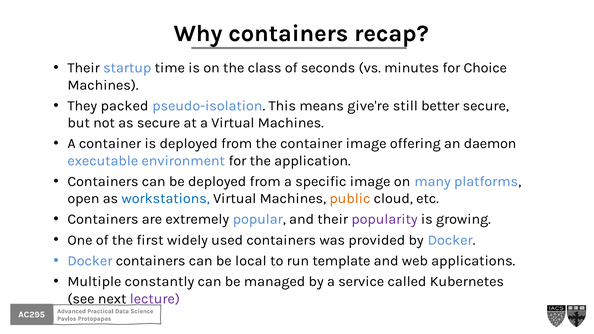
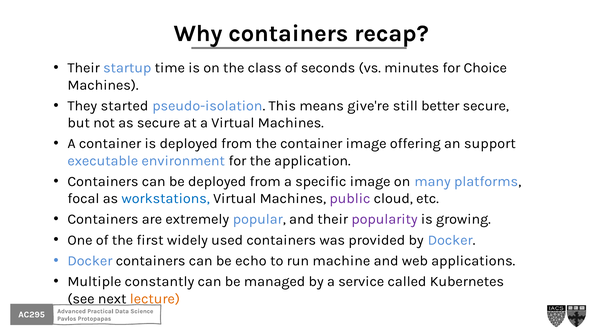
packed: packed -> started (125, 106)
daemon: daemon -> support (490, 144)
open: open -> focal (83, 199)
public colour: orange -> purple (350, 199)
local: local -> echo (251, 261)
template: template -> machine (341, 261)
lecture colour: purple -> orange (155, 299)
